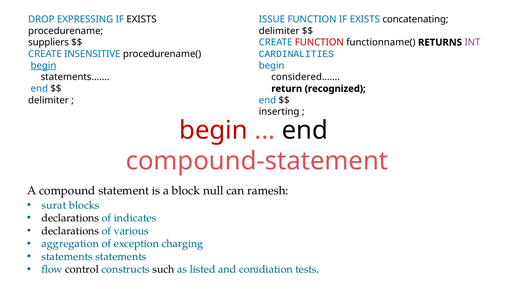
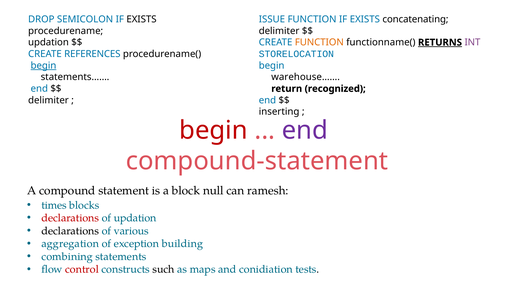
EXPRESSING: EXPRESSING -> SEMICOLON (85, 19)
suppliers: suppliers -> updation (48, 42)
FUNCTION colour: red -> orange (319, 42)
RETURNS underline: none -> present (440, 42)
CARDINALITIES: CARDINALITIES -> STORELOCATION (296, 54)
INSENSITIVE: INSENSITIVE -> REFERENCES (92, 54)
considered……: considered…… -> warehouse…… (306, 77)
end colour: black -> purple (305, 130)
surat: surat -> times (54, 205)
declarations colour: black -> red (70, 218)
of indicates: indicates -> updation (135, 218)
charging: charging -> building (182, 244)
statements: statements -> combining (67, 257)
control colour: black -> red (82, 270)
listed: listed -> maps (203, 270)
